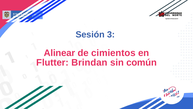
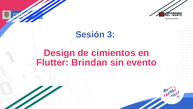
Alinear: Alinear -> Design (59, 53)
común: común -> evento (142, 62)
